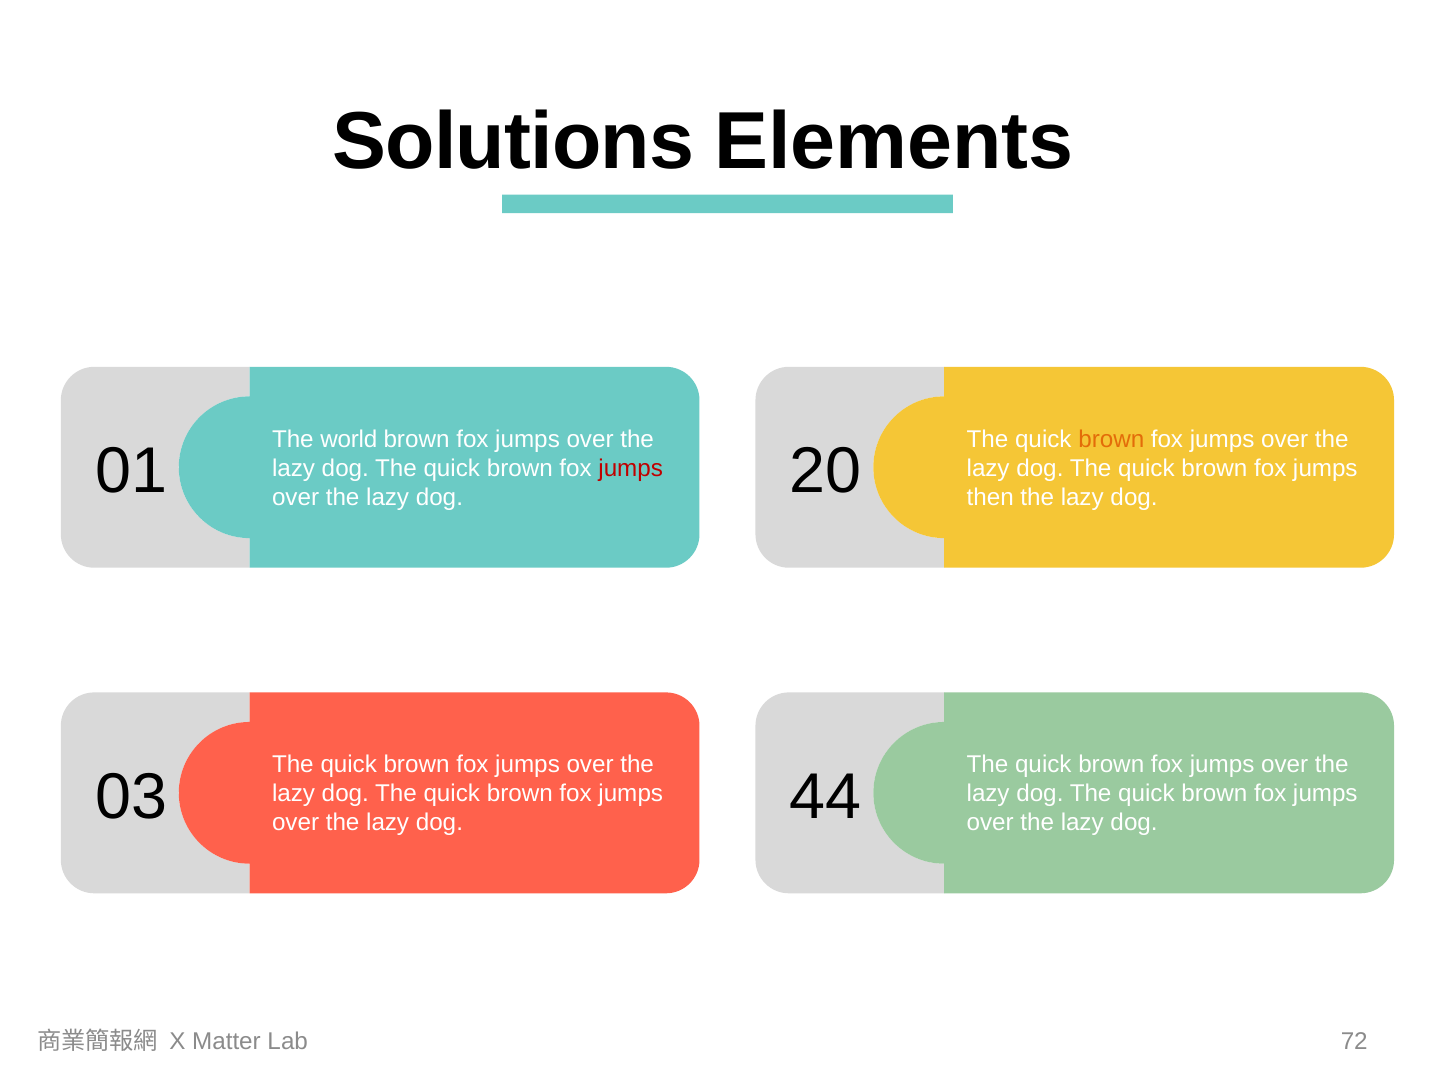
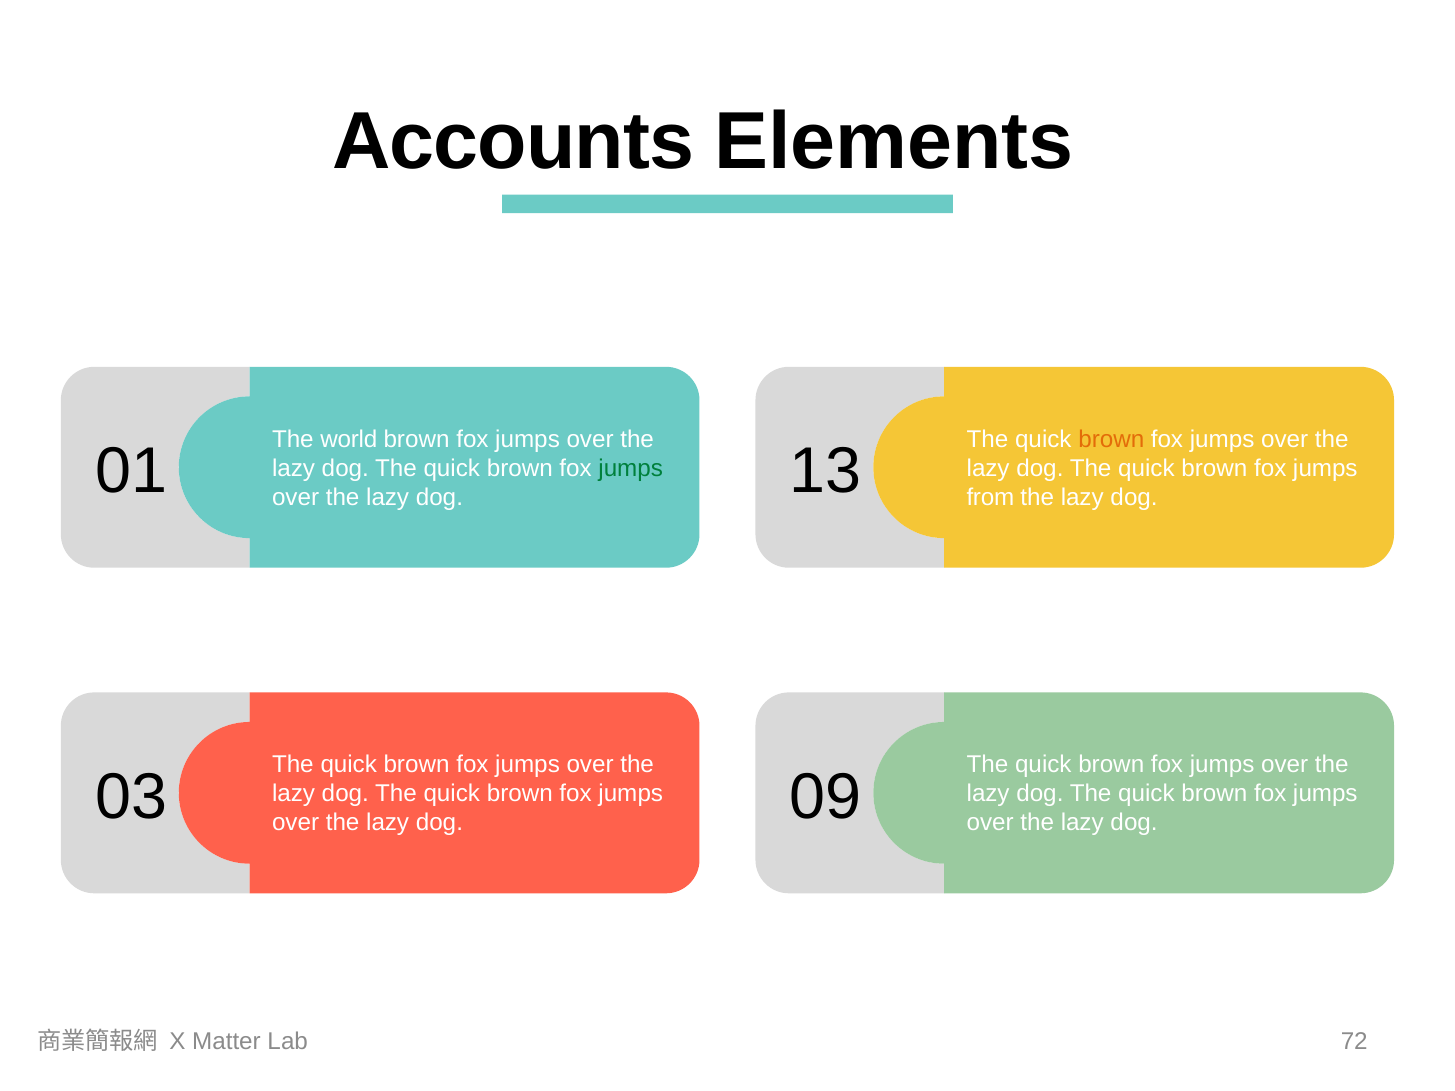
Solutions: Solutions -> Accounts (513, 142)
jumps colour: red -> green (631, 468)
20: 20 -> 13 (826, 471)
then: then -> from (990, 498)
44: 44 -> 09 (826, 797)
